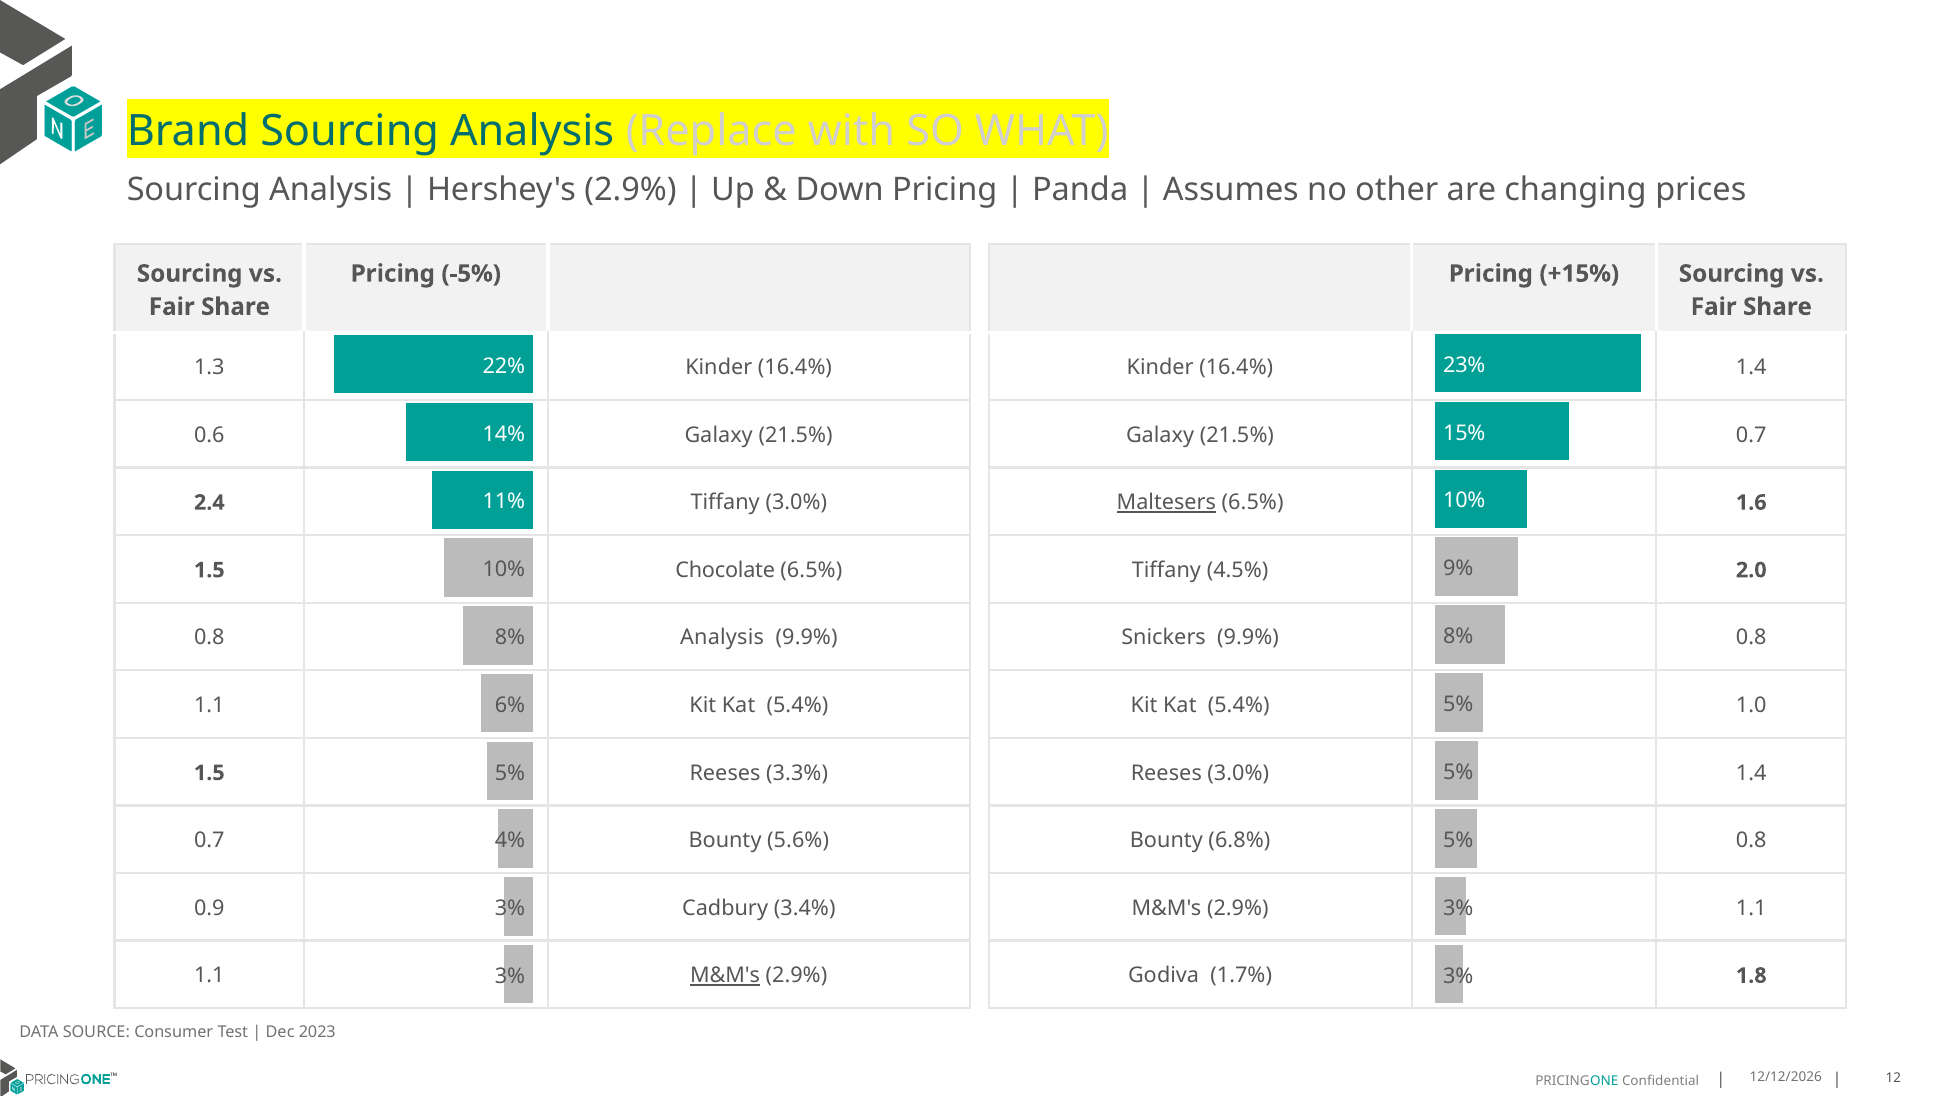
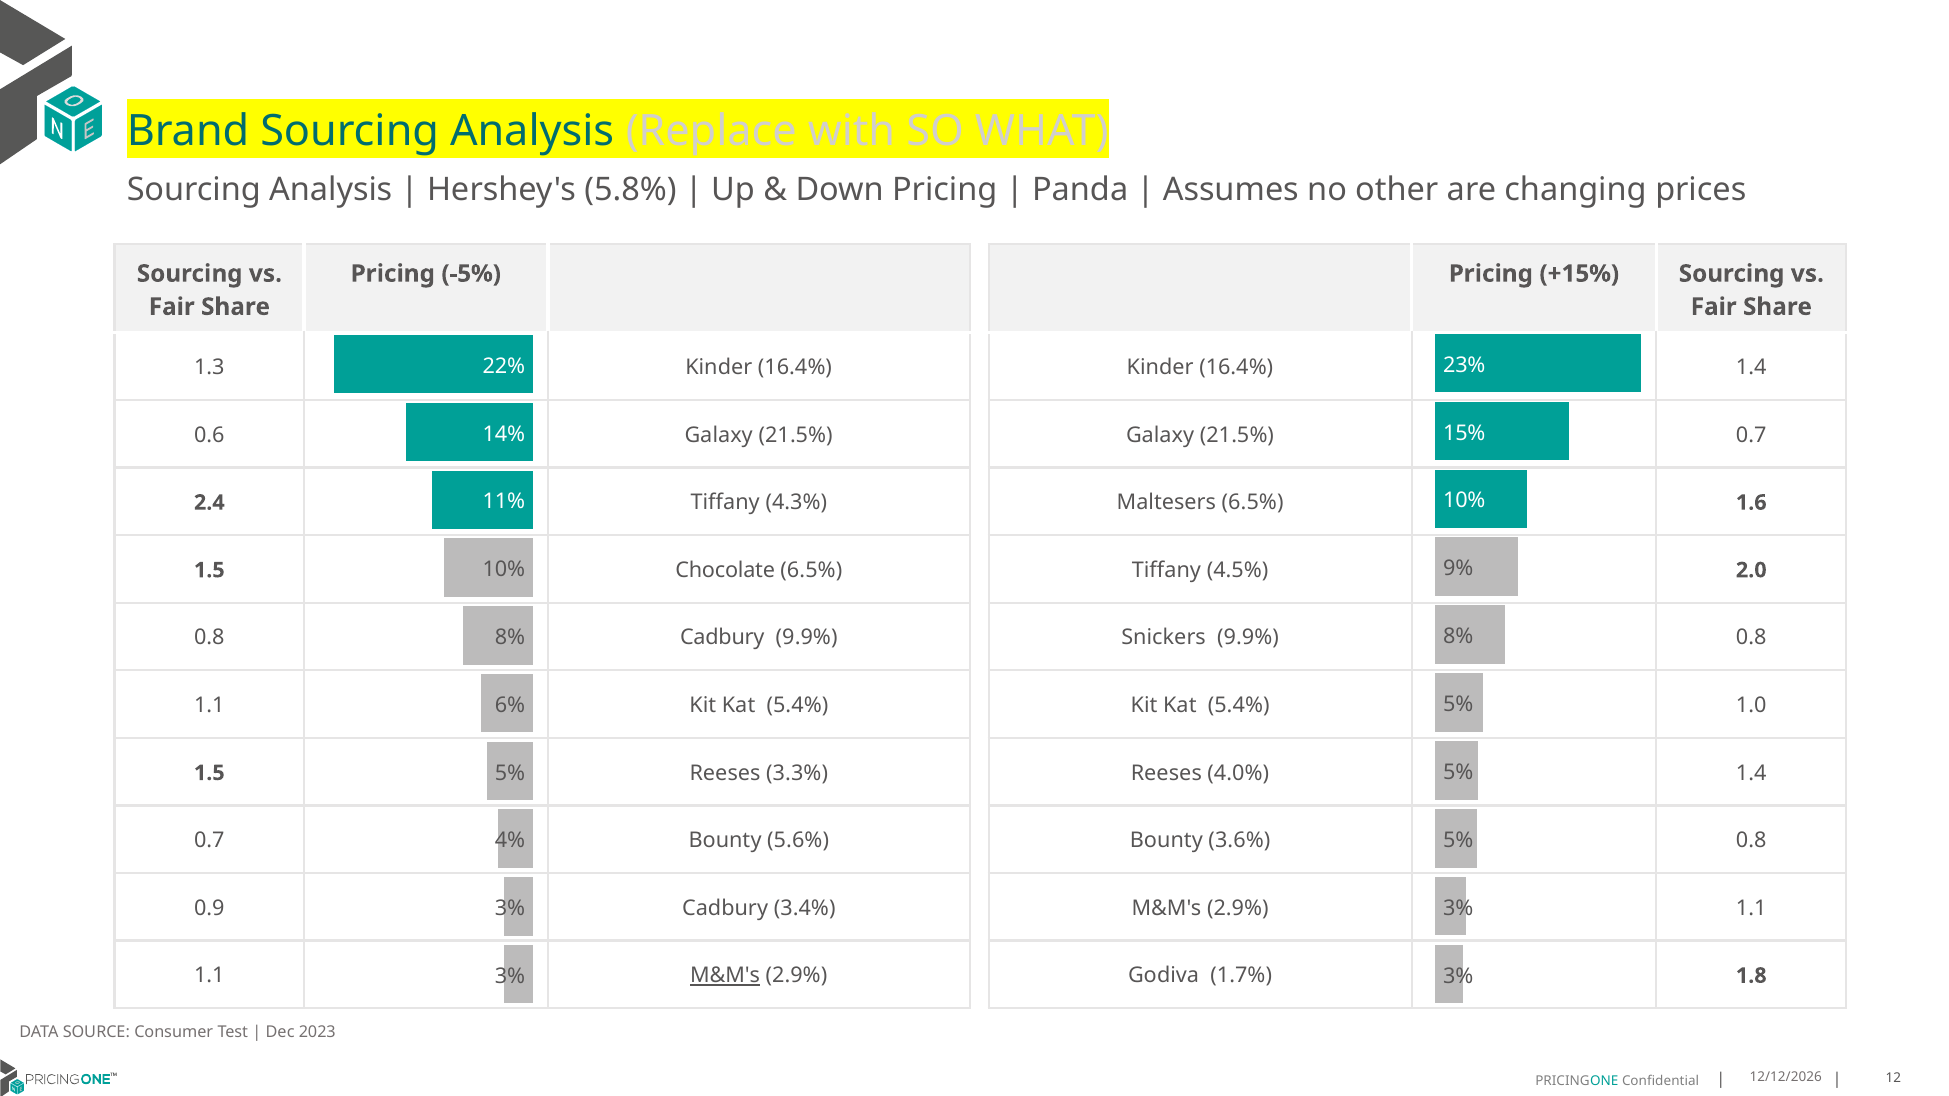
Hershey's 2.9%: 2.9% -> 5.8% (630, 190)
Maltesers underline: present -> none (1166, 503)
Tiffany 3.0%: 3.0% -> 4.3% (796, 503)
0.8 Analysis: Analysis -> Cadbury (722, 638)
Reeses 3.0%: 3.0% -> 4.0% (1238, 773)
6.8%: 6.8% -> 3.6% (1239, 841)
